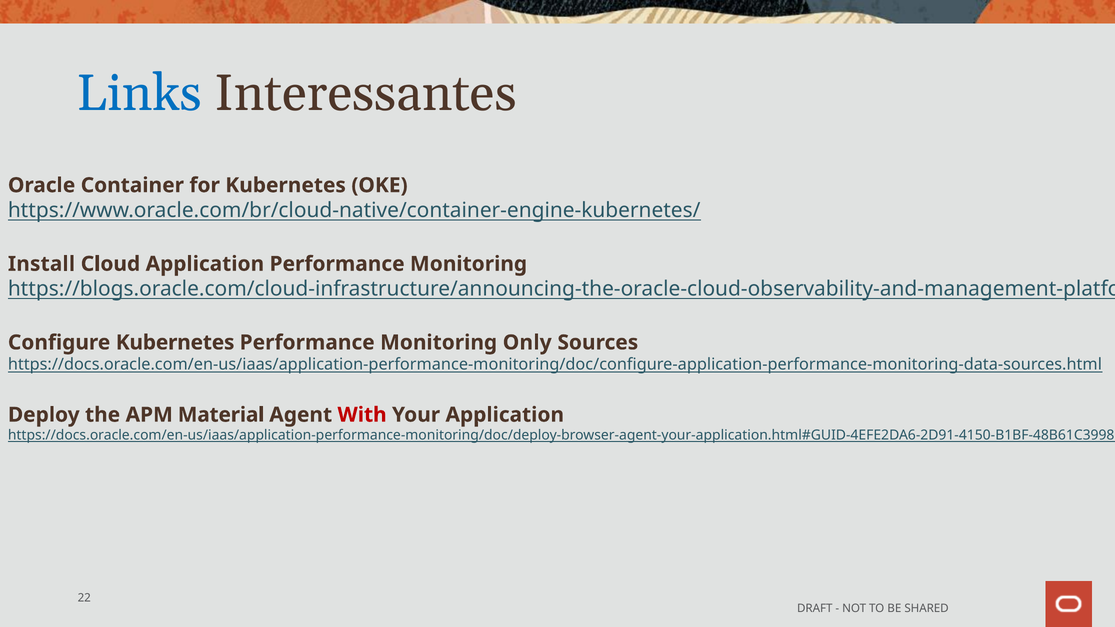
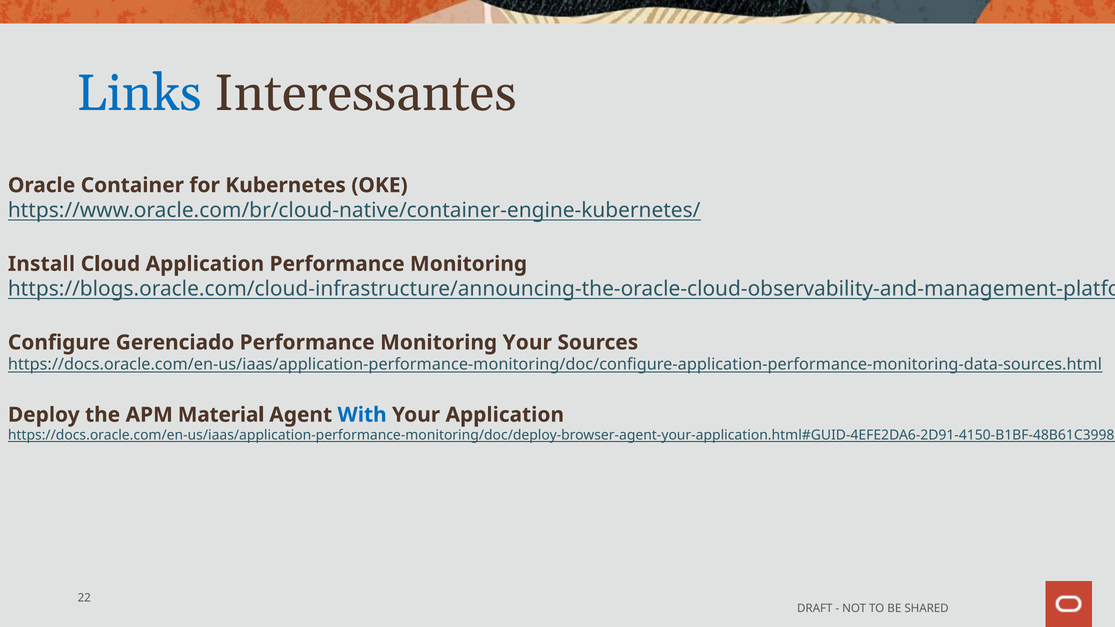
Configure Kubernetes: Kubernetes -> Gerenciado (175, 343)
Monitoring Only: Only -> Your (527, 343)
With colour: red -> blue (362, 415)
